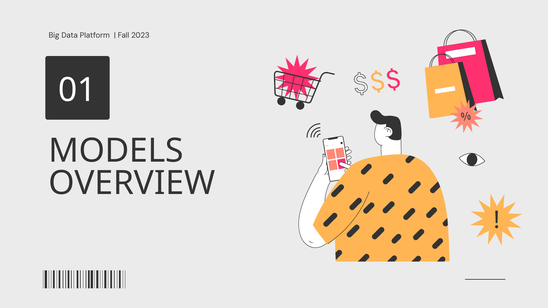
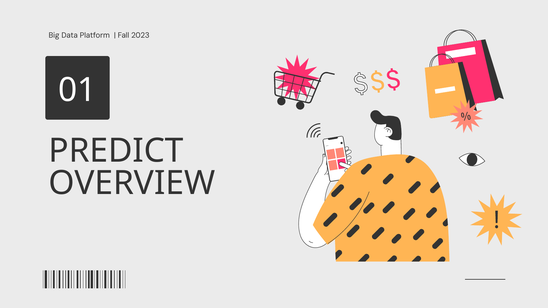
MODELS: MODELS -> PREDICT (116, 151)
